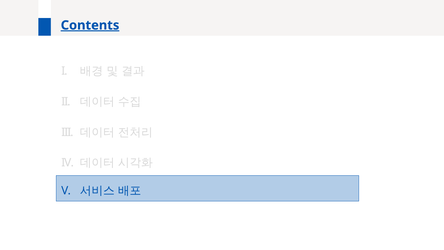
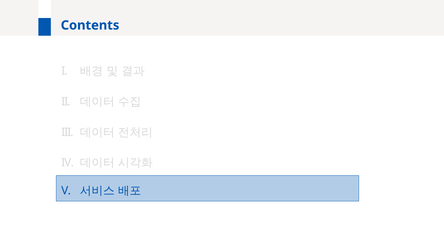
Contents underline: present -> none (90, 25)
